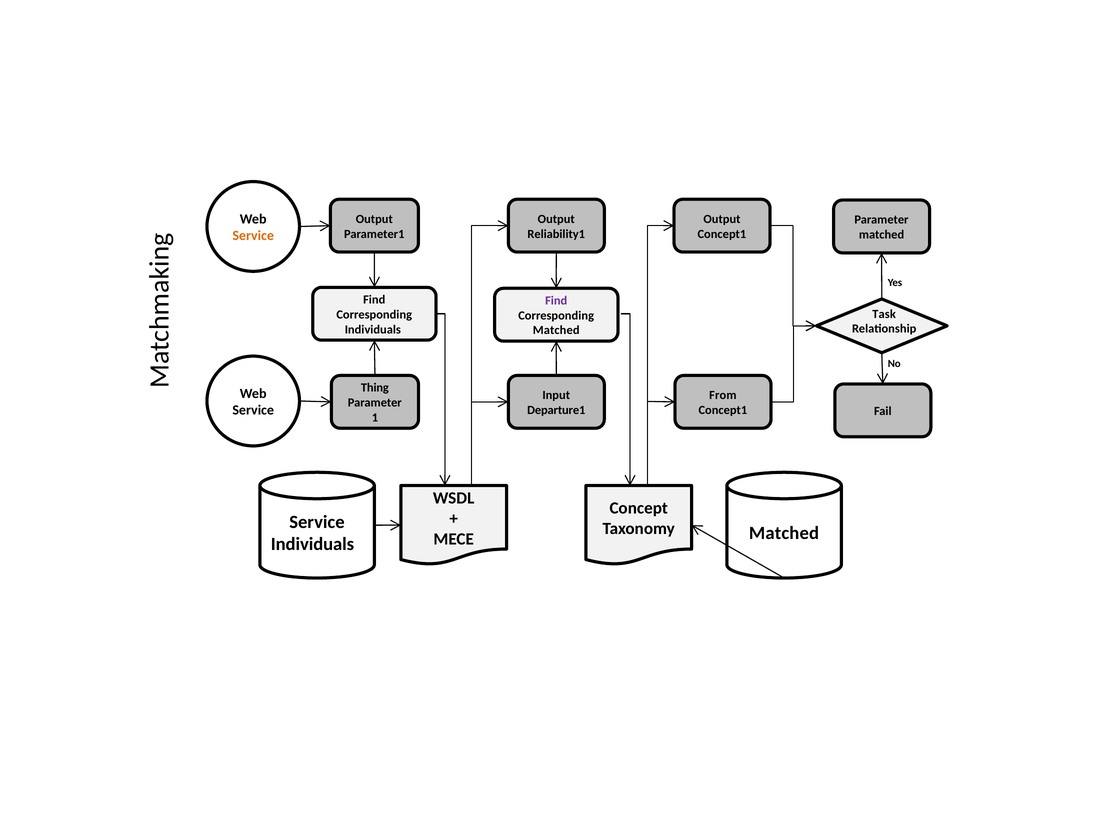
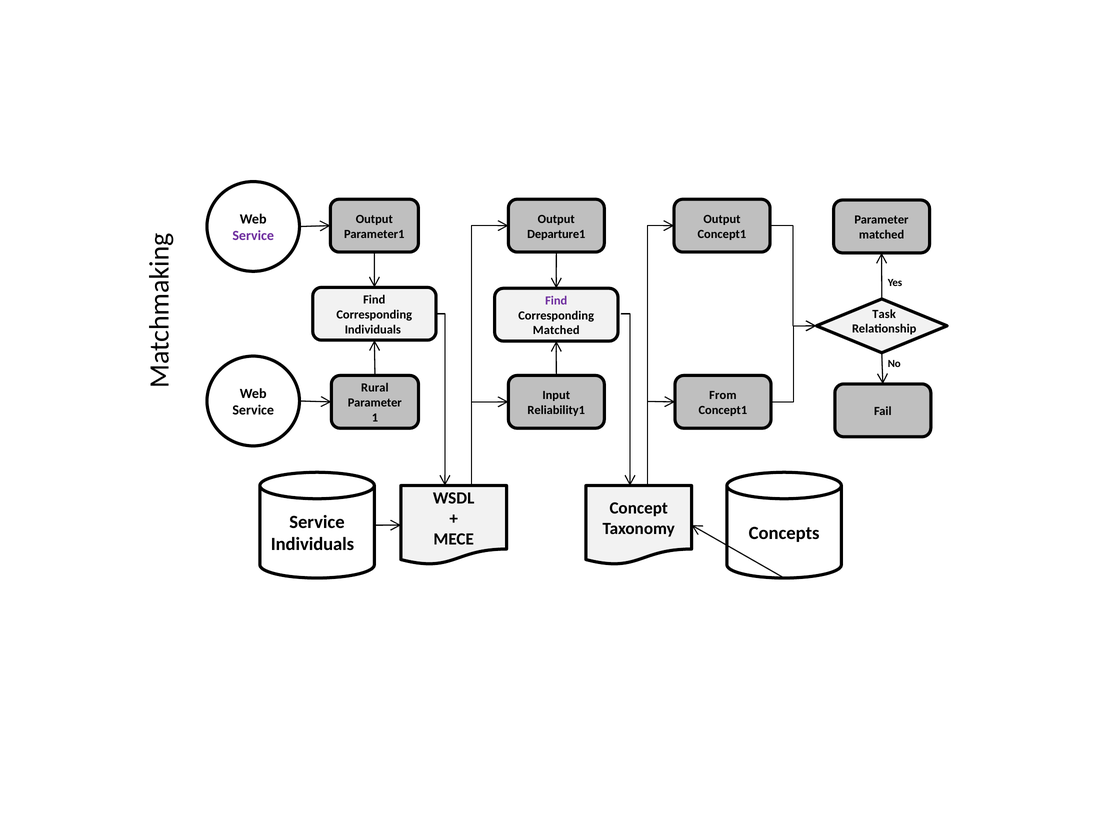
Reliability1: Reliability1 -> Departure1 (556, 234)
Service colour: orange -> purple (253, 236)
Thing: Thing -> Rural (375, 388)
Departure1: Departure1 -> Reliability1 (556, 410)
Matched: Matched -> Concepts (784, 533)
